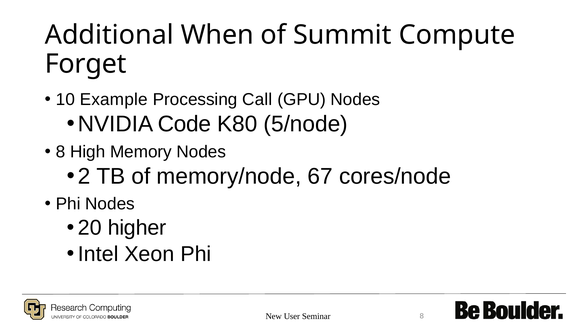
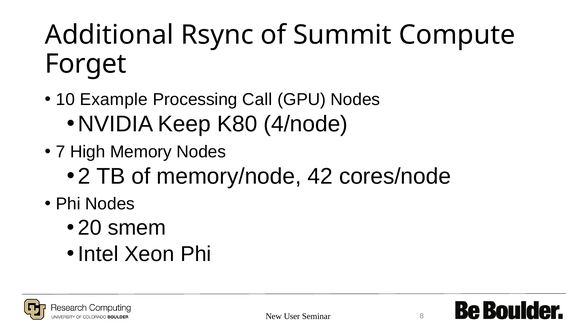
When: When -> Rsync (217, 35)
Code: Code -> Keep (184, 124)
5/node: 5/node -> 4/node (306, 124)
8: 8 -> 7 (61, 152)
67: 67 -> 42 (320, 176)
higher: higher -> smem (137, 228)
